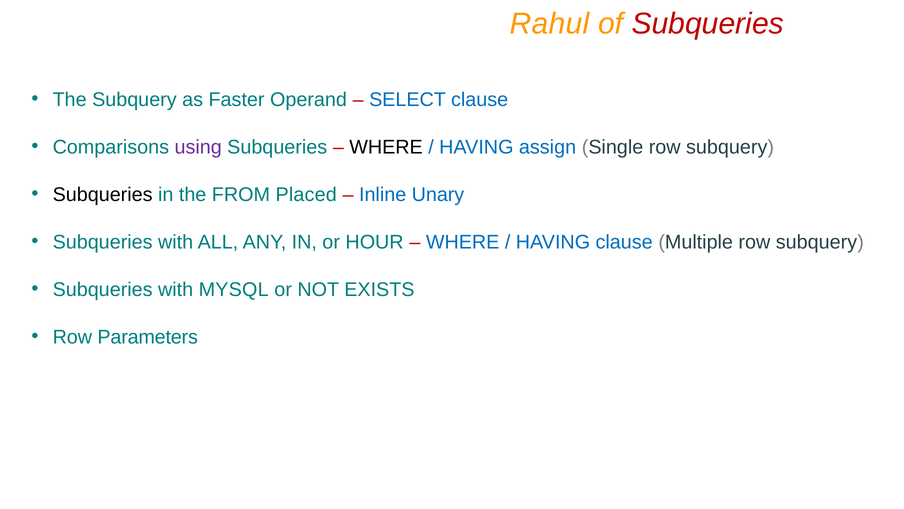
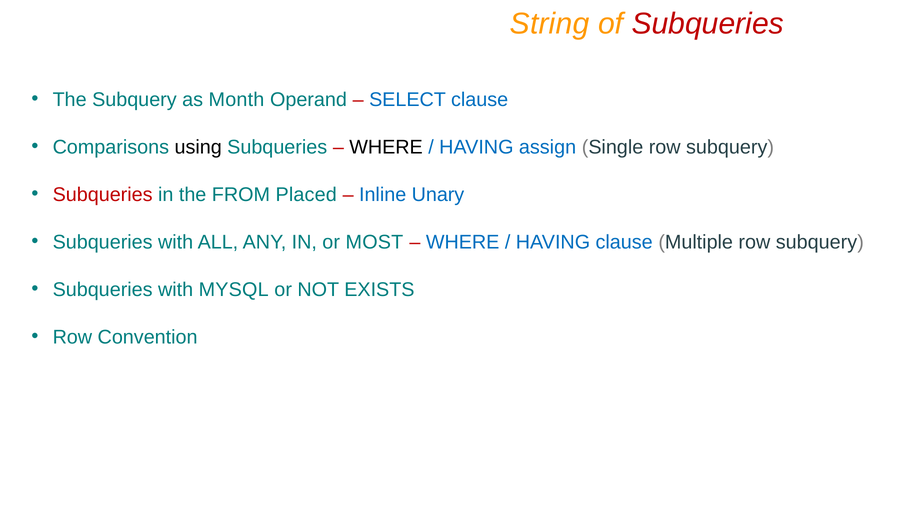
Rahul: Rahul -> String (550, 24)
Faster: Faster -> Month (236, 99)
using colour: purple -> black (198, 147)
Subqueries colour: black -> red (103, 194)
HOUR: HOUR -> MOST (374, 242)
Parameters: Parameters -> Convention (148, 337)
